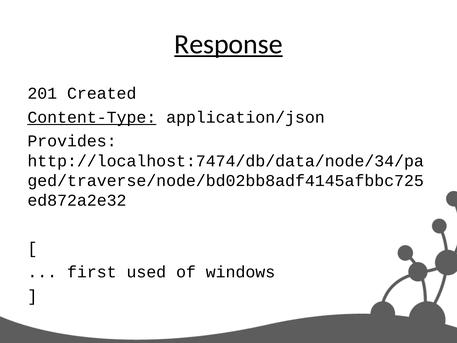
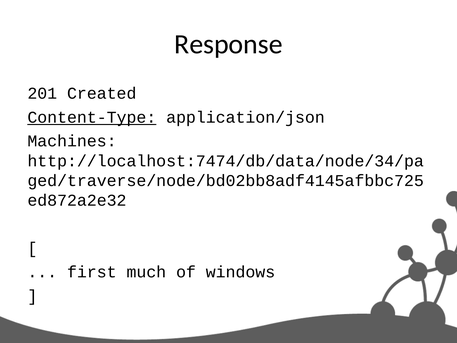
Response underline: present -> none (228, 44)
Provides: Provides -> Machines (72, 141)
used: used -> much (146, 272)
